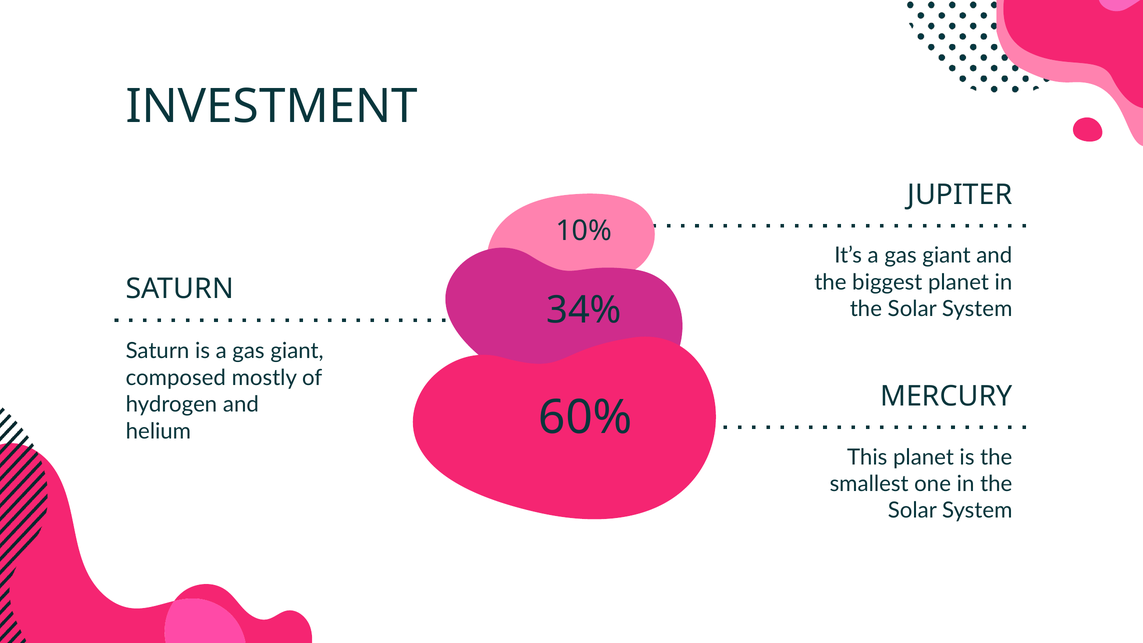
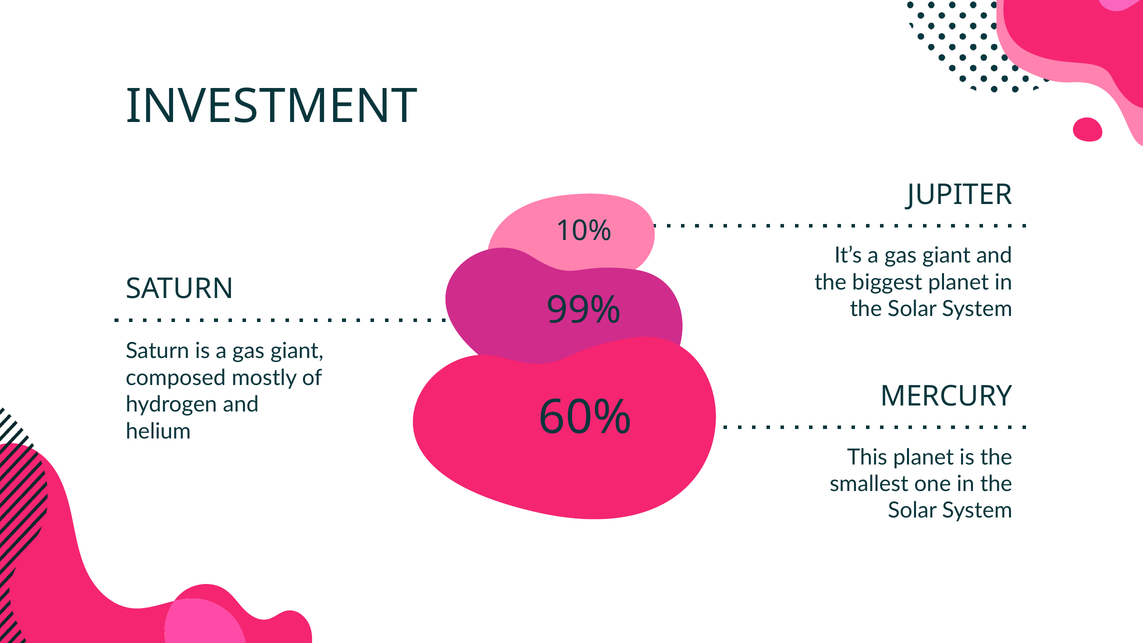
34%: 34% -> 99% (584, 310)
